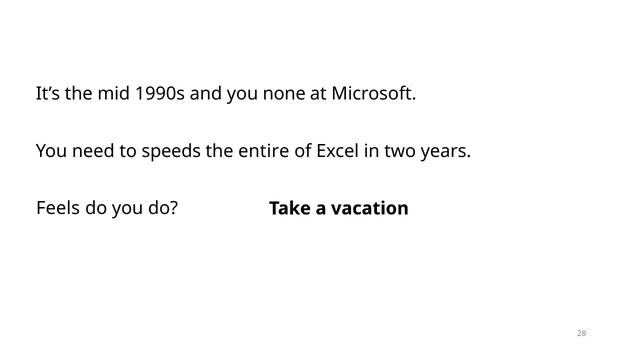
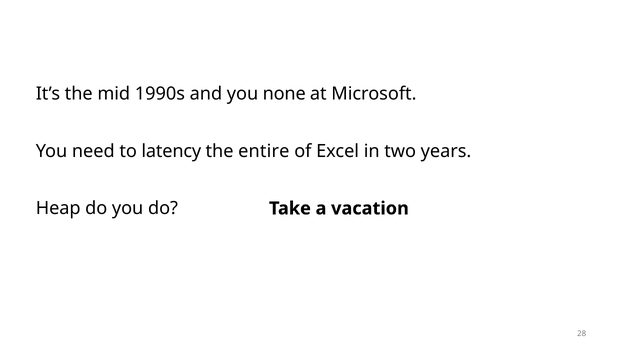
speeds: speeds -> latency (171, 151)
Feels: Feels -> Heap (58, 208)
